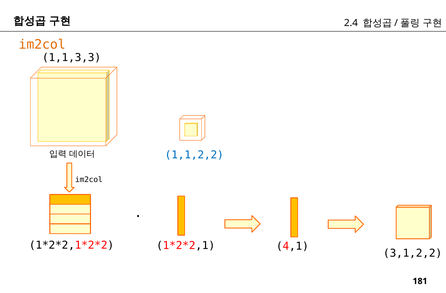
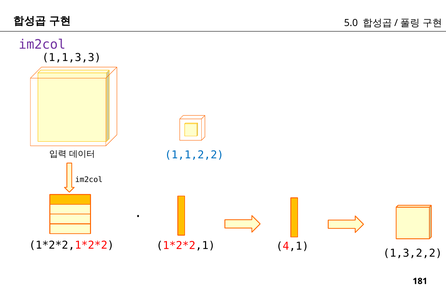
2.4: 2.4 -> 5.0 (351, 23)
im2col colour: orange -> purple (42, 44)
3,1,2,2: 3,1,2,2 -> 1,3,2,2 (413, 253)
